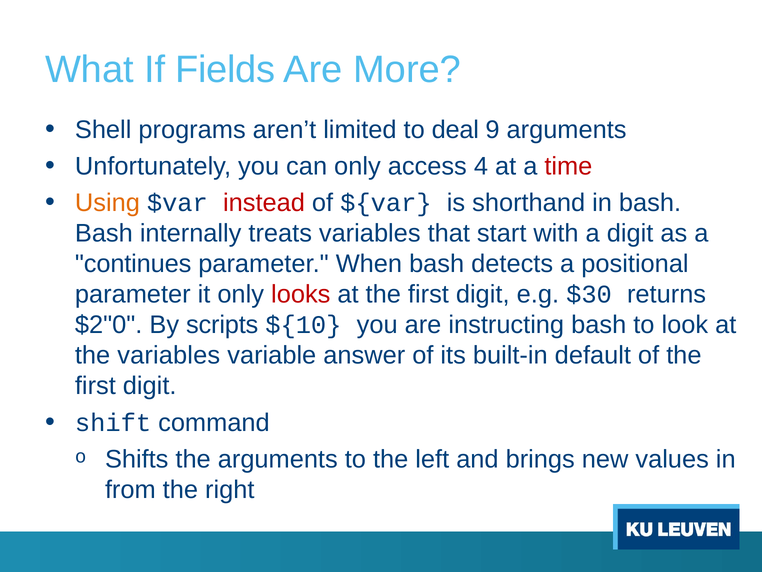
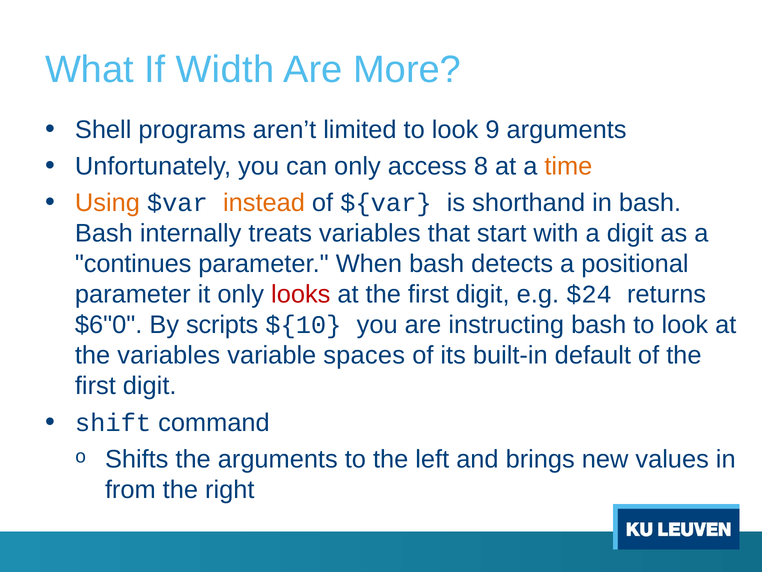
Fields: Fields -> Width (225, 70)
limited to deal: deal -> look (455, 130)
4: 4 -> 8 (481, 166)
time colour: red -> orange (568, 166)
instead colour: red -> orange (264, 203)
$30: $30 -> $24 (589, 294)
$2"0: $2"0 -> $6"0 (109, 325)
answer: answer -> spaces (364, 355)
